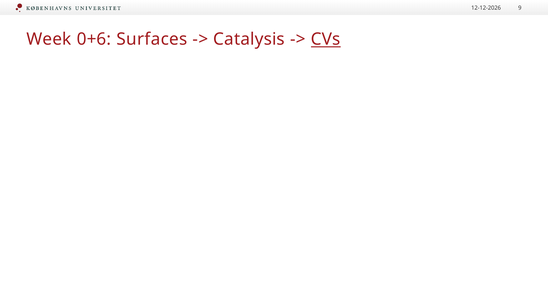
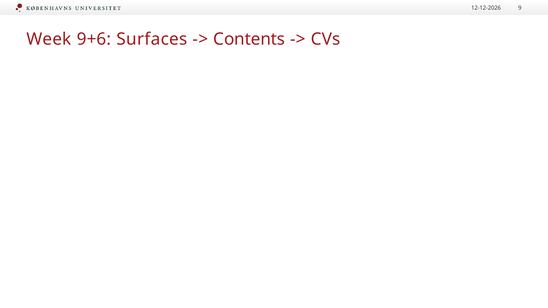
0+6: 0+6 -> 9+6 (94, 39)
Catalysis: Catalysis -> Contents (249, 39)
CVs underline: present -> none (326, 39)
